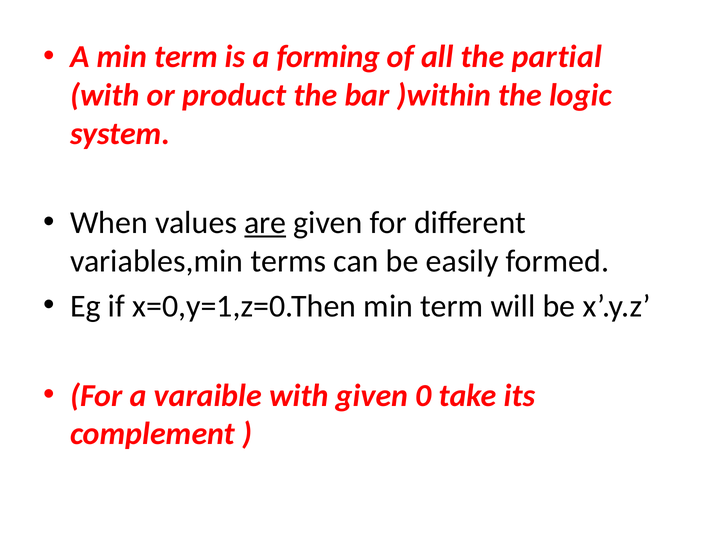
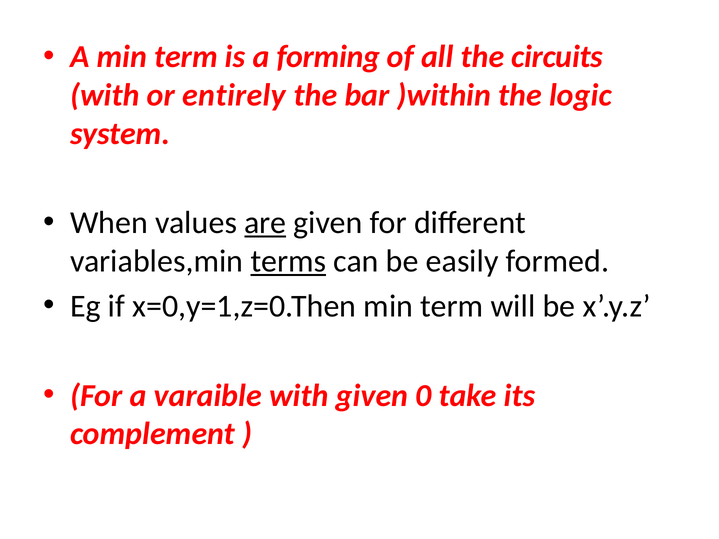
partial: partial -> circuits (557, 57)
product: product -> entirely (234, 95)
terms underline: none -> present (288, 261)
